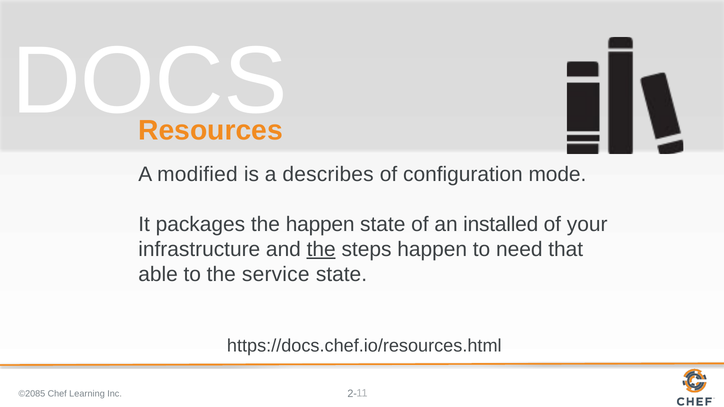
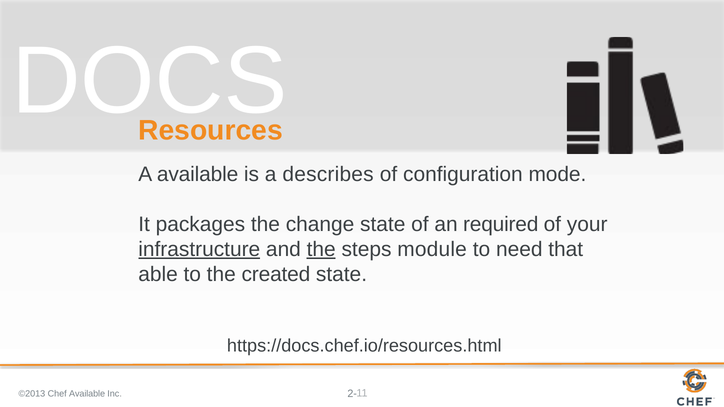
A modified: modified -> available (198, 174)
the happen: happen -> change (320, 224)
installed: installed -> required (501, 224)
infrastructure underline: none -> present (199, 250)
steps happen: happen -> module (432, 250)
service: service -> created (276, 275)
©2085: ©2085 -> ©2013 (32, 394)
Chef Learning: Learning -> Available (87, 394)
